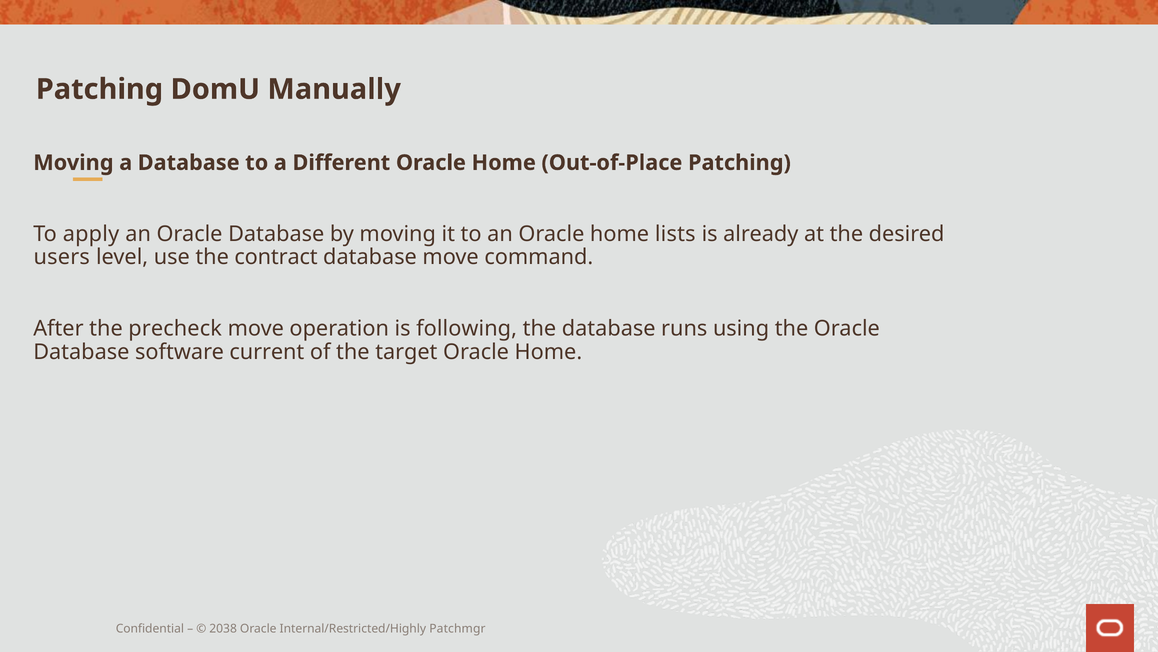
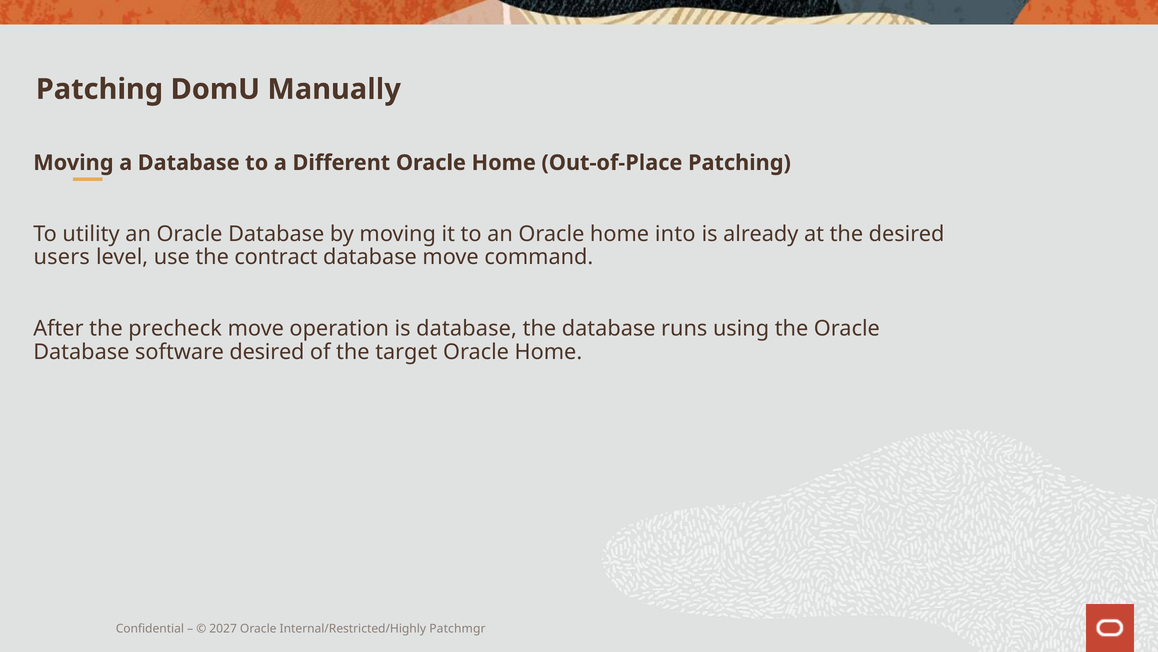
apply: apply -> utility (91, 234)
lists: lists -> into (675, 234)
is following: following -> database (467, 328)
software current: current -> desired (267, 352)
2038: 2038 -> 2027 (223, 628)
